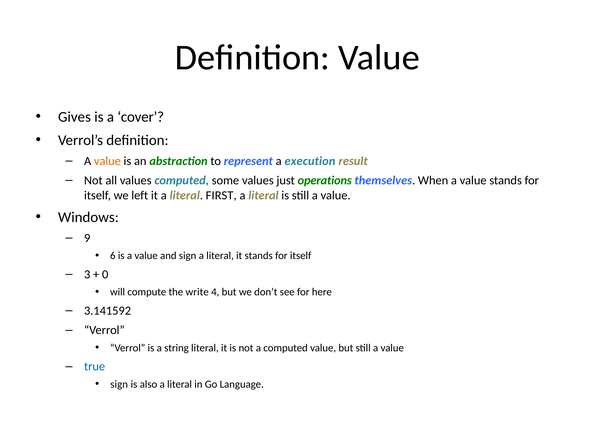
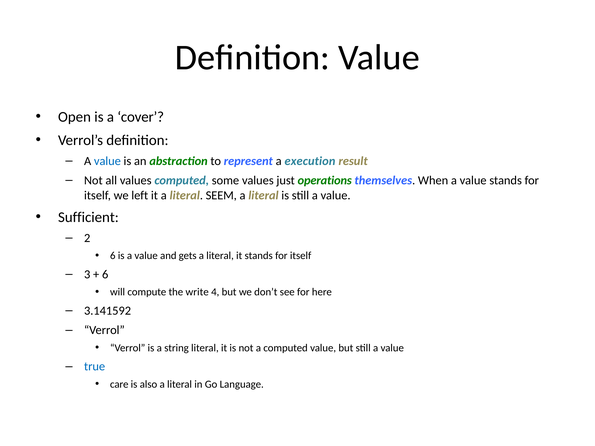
Gives: Gives -> Open (74, 117)
value colour: orange -> blue (107, 161)
FIRST: FIRST -> SEEM (221, 195)
Windows: Windows -> Sufficient (88, 217)
9: 9 -> 2 (87, 238)
and sign: sign -> gets (188, 256)
0: 0 -> 6 (105, 274)
sign: sign -> care (119, 384)
